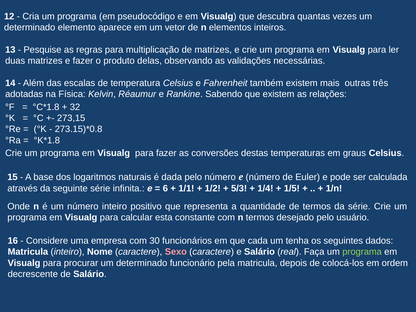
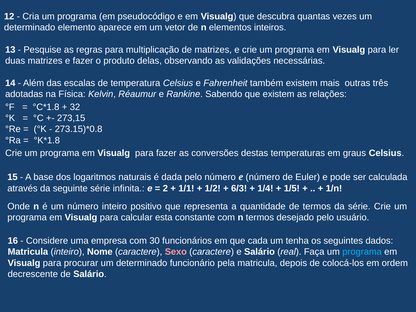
6: 6 -> 2 (165, 188)
5/3: 5/3 -> 6/3 (239, 188)
programa colour: light green -> light blue (362, 252)
